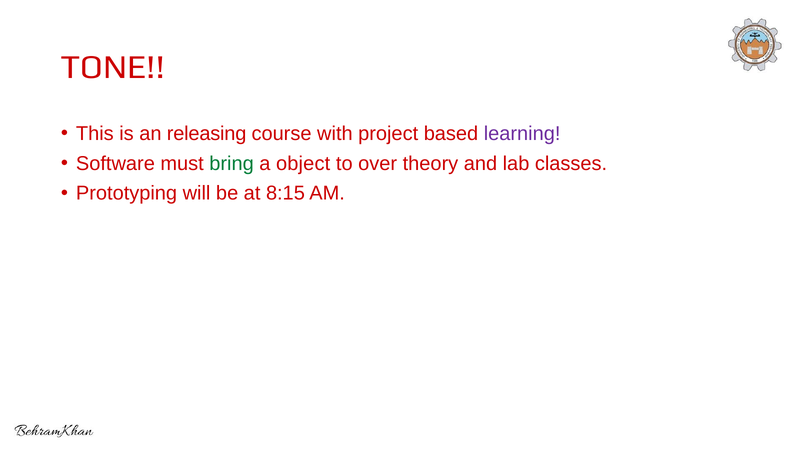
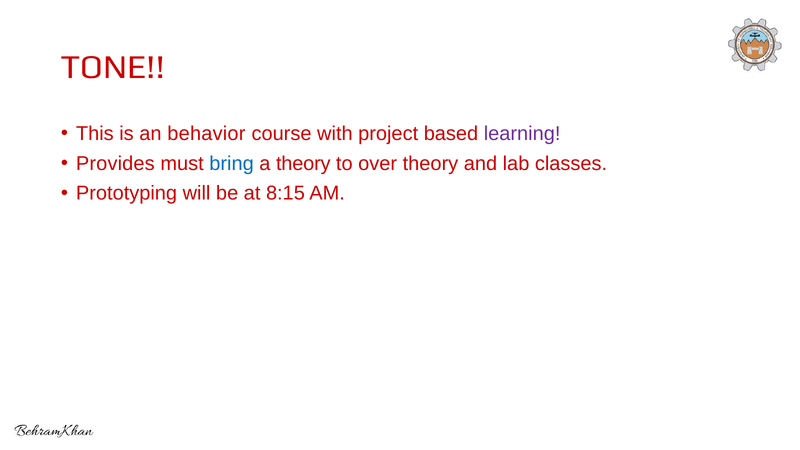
releasing: releasing -> behavior (206, 133)
Software: Software -> Provides (115, 163)
bring colour: green -> blue (232, 163)
a object: object -> theory (303, 163)
